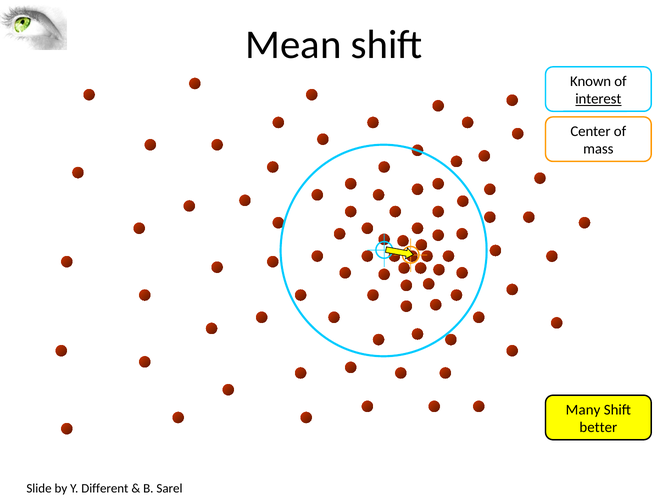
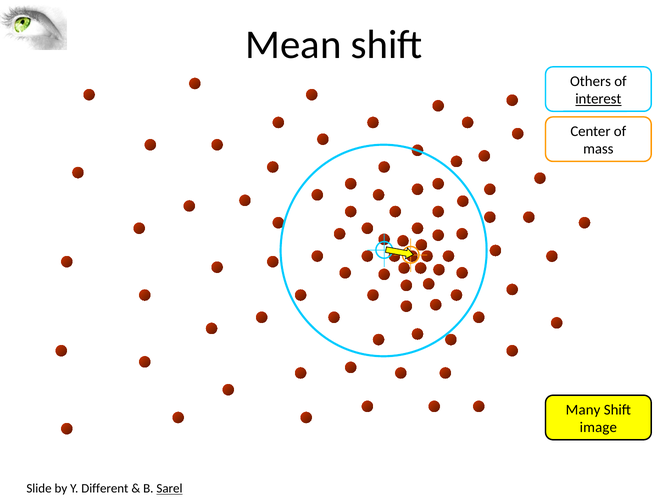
Known: Known -> Others (591, 81)
better: better -> image (598, 427)
Sarel underline: none -> present (169, 489)
